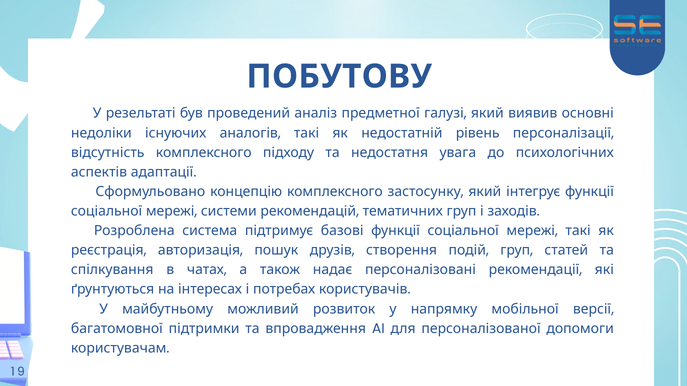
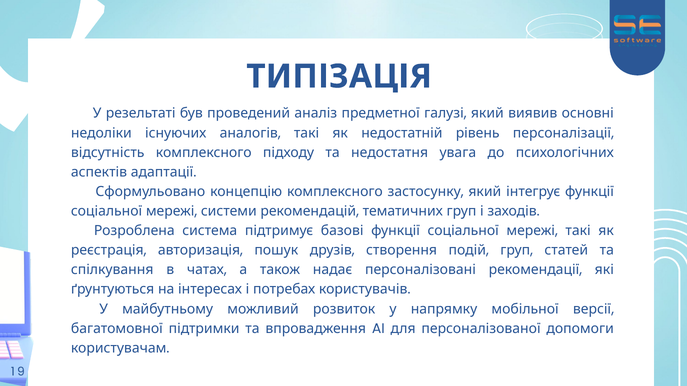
ПОБУТОВУ: ПОБУТОВУ -> ТИПІЗАЦІЯ (339, 77)
